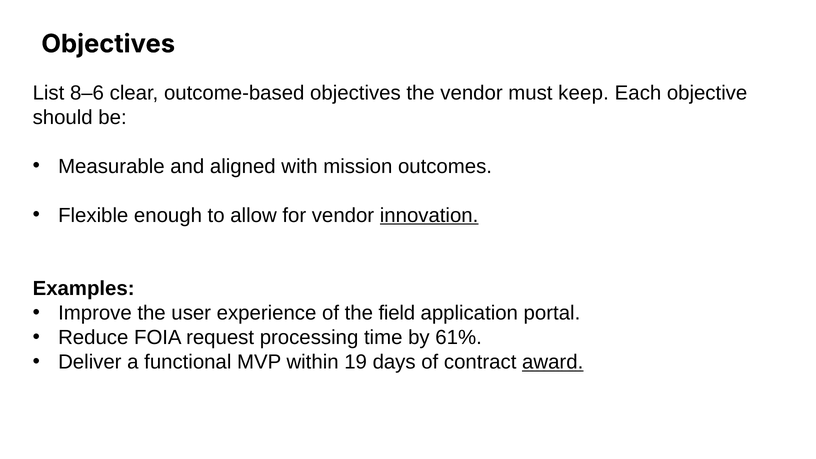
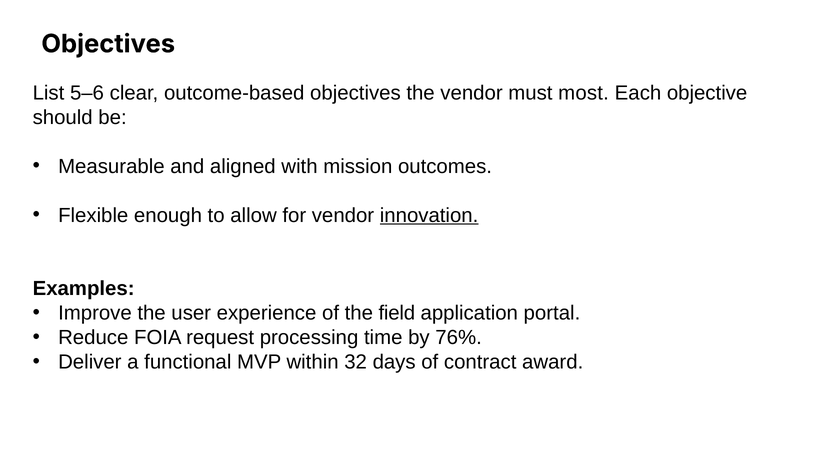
8–6: 8–6 -> 5–6 (87, 93)
keep: keep -> most (584, 93)
61%: 61% -> 76% (459, 338)
19: 19 -> 32 (356, 362)
award underline: present -> none (553, 362)
